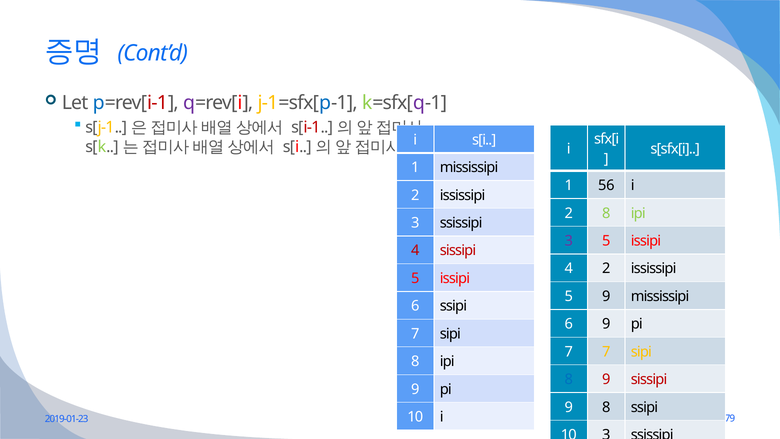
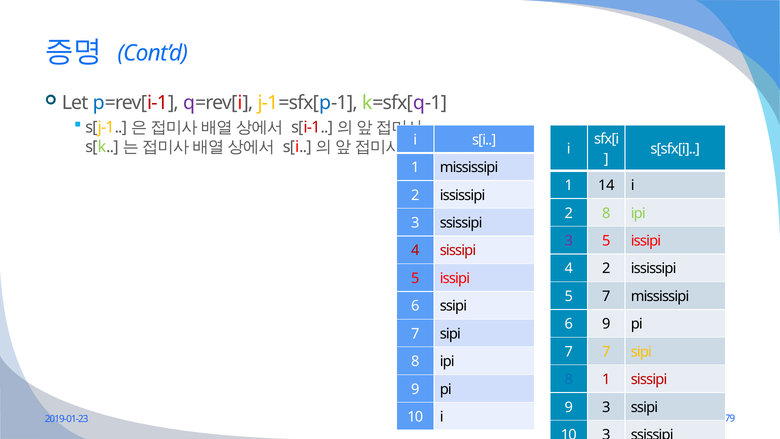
56: 56 -> 14 (606, 185)
5 9: 9 -> 7 (606, 296)
8 9: 9 -> 1 (606, 379)
9 8: 8 -> 3 (606, 407)
